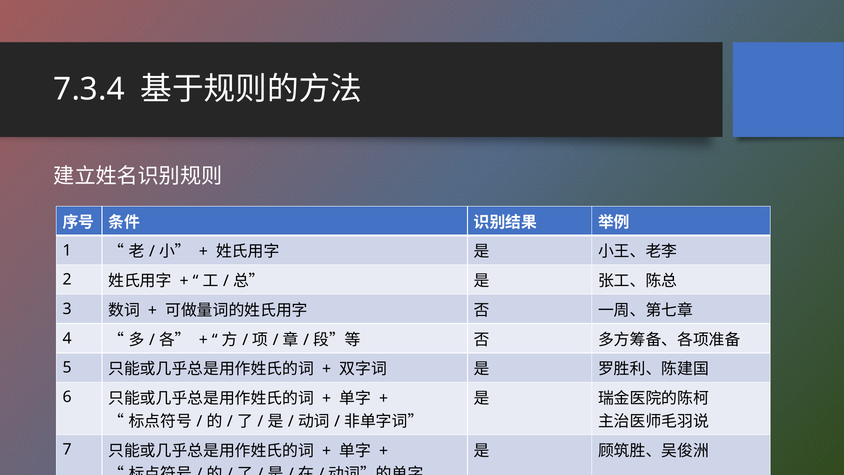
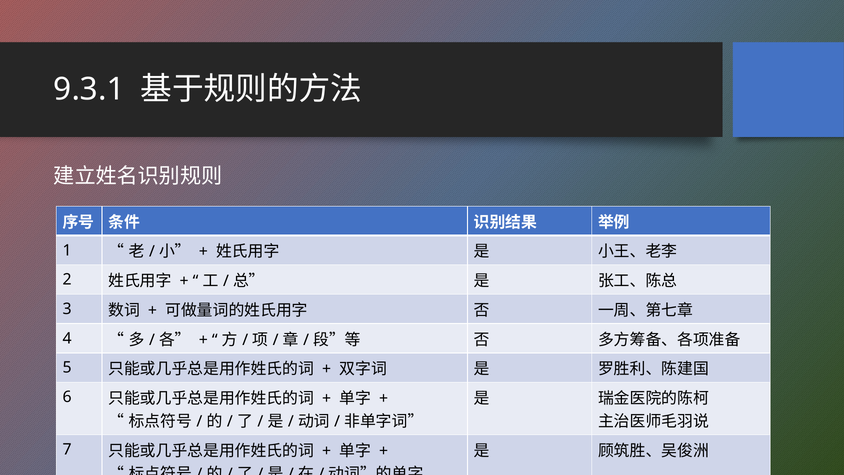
7.3.4: 7.3.4 -> 9.3.1 (89, 89)
